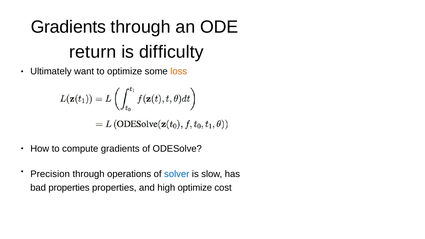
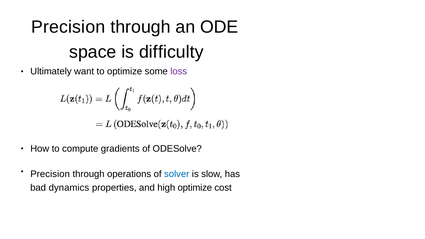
Gradients: Gradients -> Precision (68, 27)
return: return -> space (93, 52)
loss colour: orange -> purple (179, 72)
bad properties: properties -> dynamics (69, 188)
